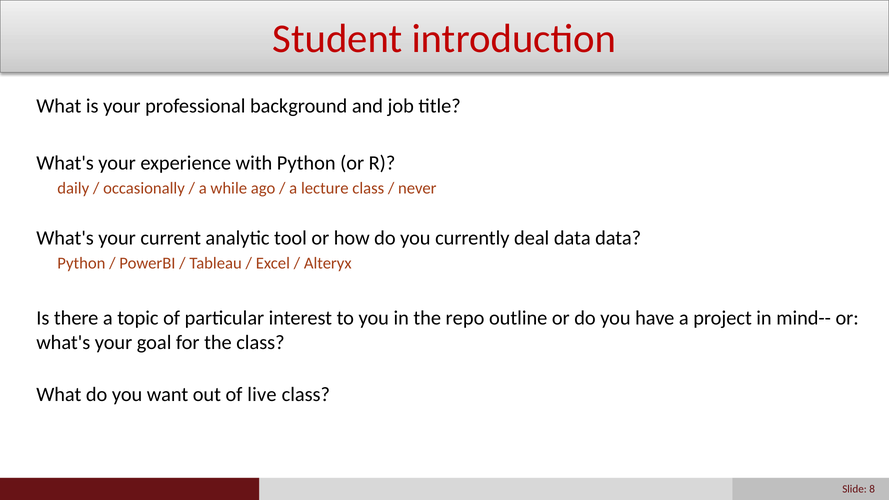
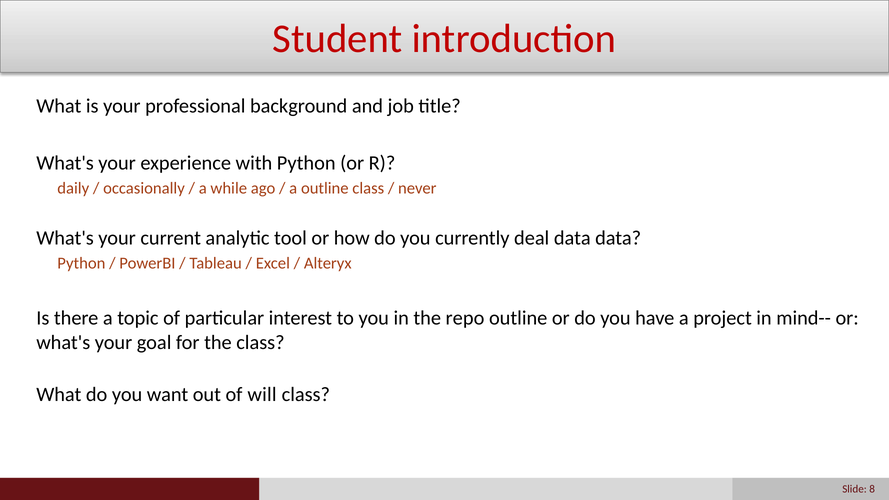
a lecture: lecture -> outline (325, 188)
live: live -> will (262, 395)
